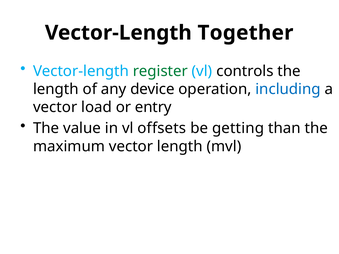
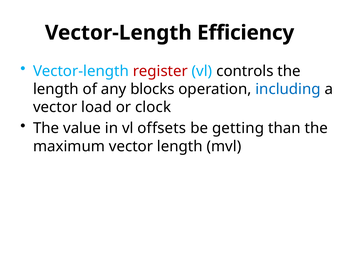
Together: Together -> Efficiency (246, 33)
register colour: green -> red (160, 71)
device: device -> blocks (152, 89)
entry: entry -> clock (153, 107)
